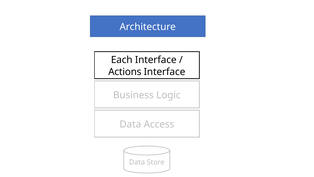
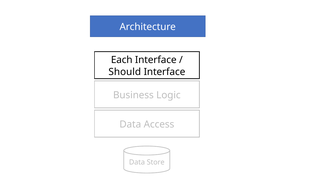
Actions: Actions -> Should (125, 72)
